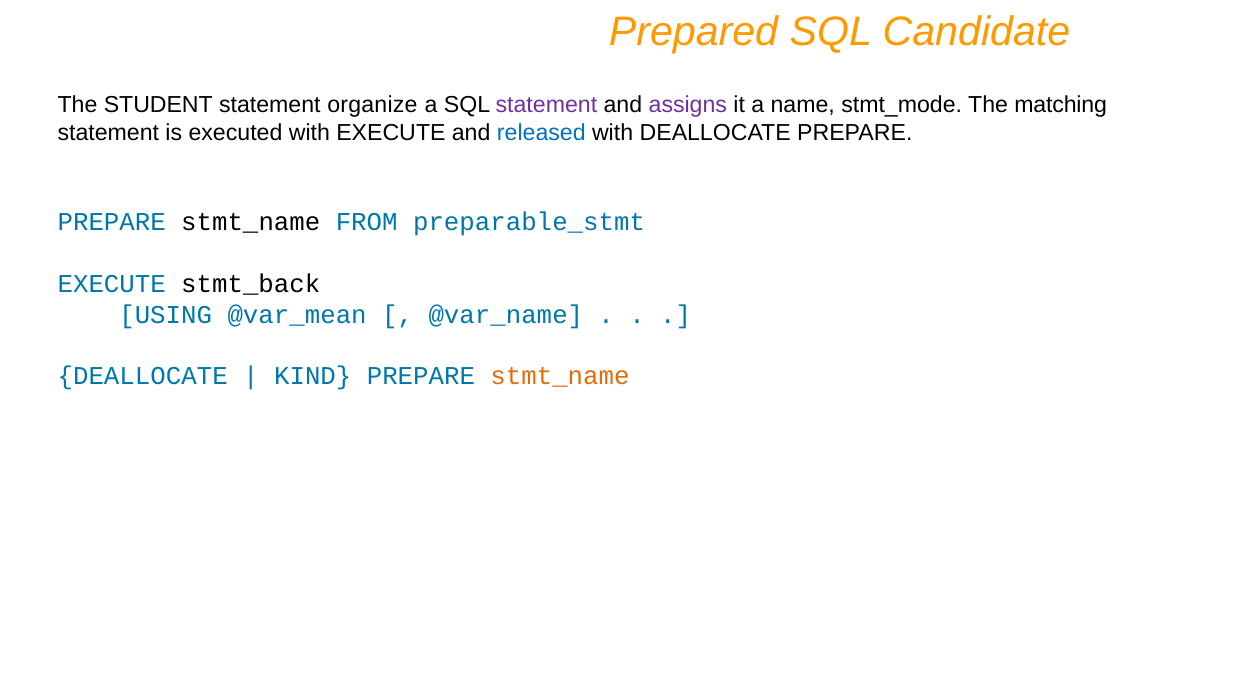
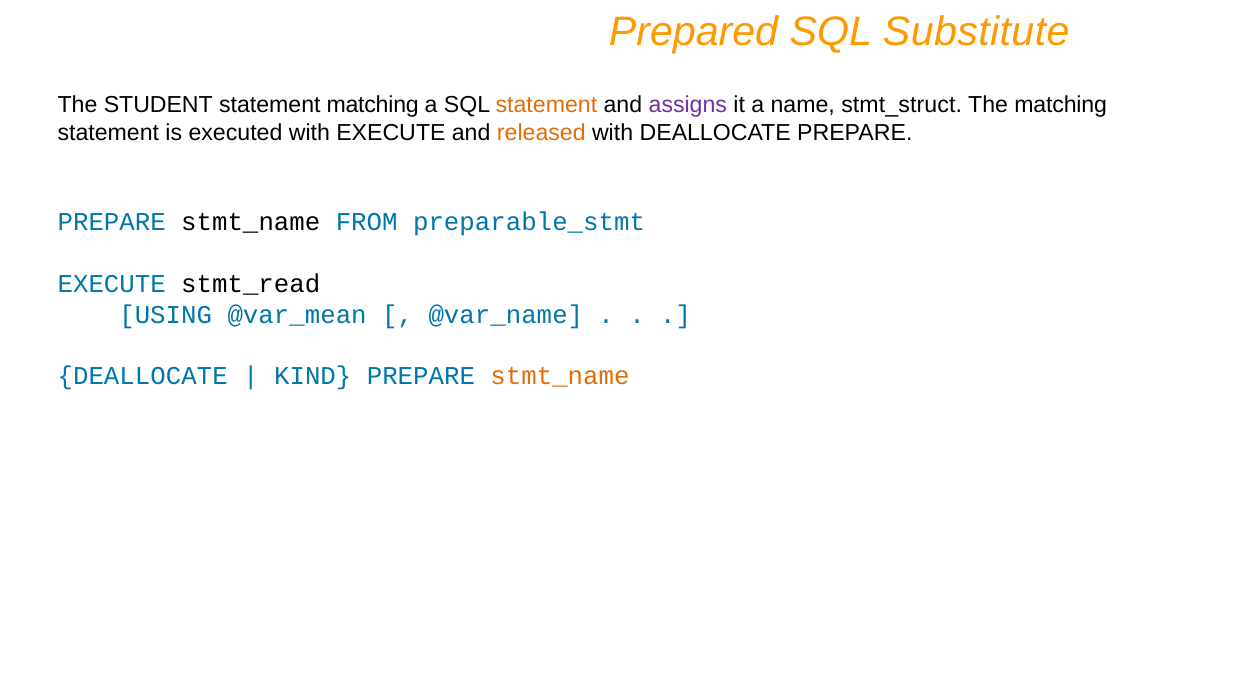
Candidate: Candidate -> Substitute (976, 32)
statement organize: organize -> matching (373, 105)
statement colour: purple -> orange (546, 105)
stmt_mode: stmt_mode -> stmt_struct (902, 105)
released colour: blue -> orange (541, 133)
stmt_back: stmt_back -> stmt_read (251, 284)
